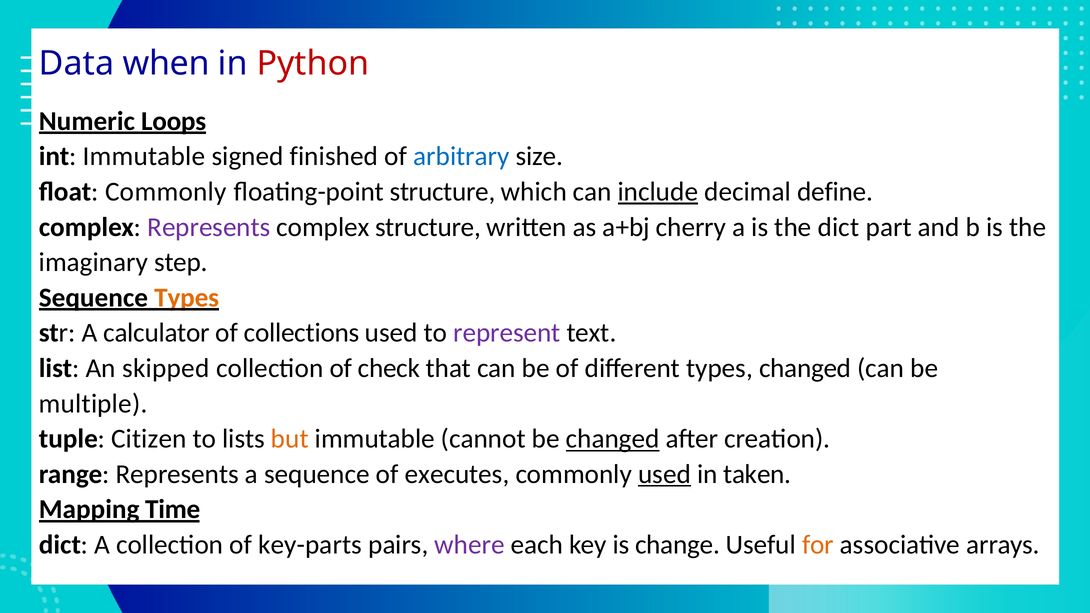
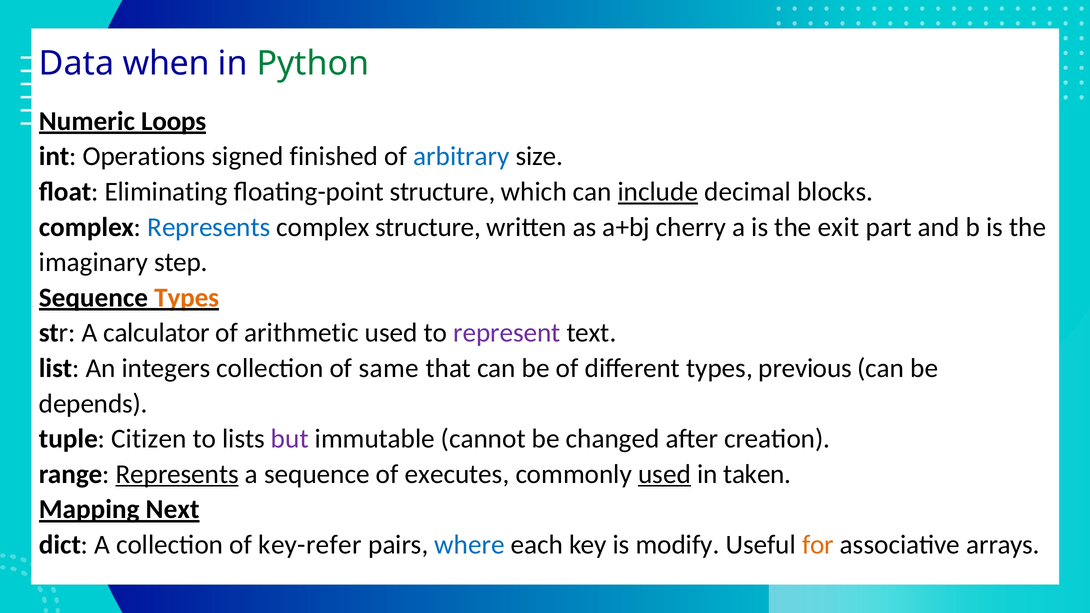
Python colour: red -> green (313, 63)
int Immutable: Immutable -> Operations (144, 157)
float Commonly: Commonly -> Eliminating (166, 192)
define: define -> blocks (835, 192)
Represents colour: purple -> blue (209, 227)
the dict: dict -> exit (838, 227)
collections: collections -> arithmetic (301, 333)
skipped: skipped -> integers (166, 368)
check: check -> same (389, 368)
types changed: changed -> previous (805, 368)
multiple: multiple -> depends (93, 404)
but colour: orange -> purple (290, 439)
changed underline: present -> none (613, 439)
Represents underline: none -> present (177, 474)
Time: Time -> Next (173, 510)
key-parts: key-parts -> key-refer (310, 545)
where colour: purple -> blue (470, 545)
change: change -> modify (677, 545)
